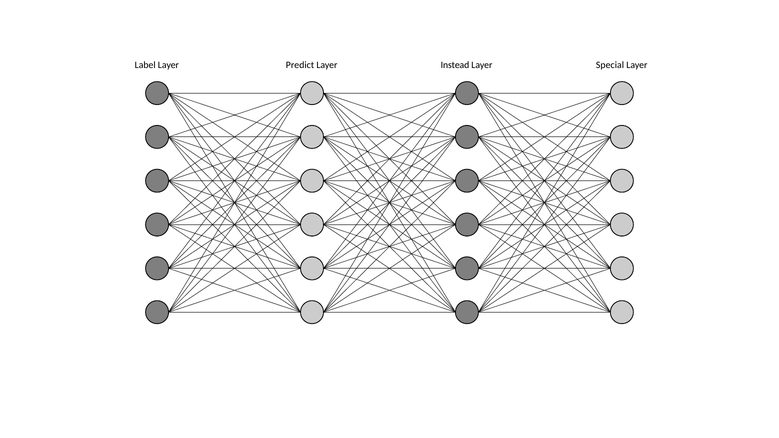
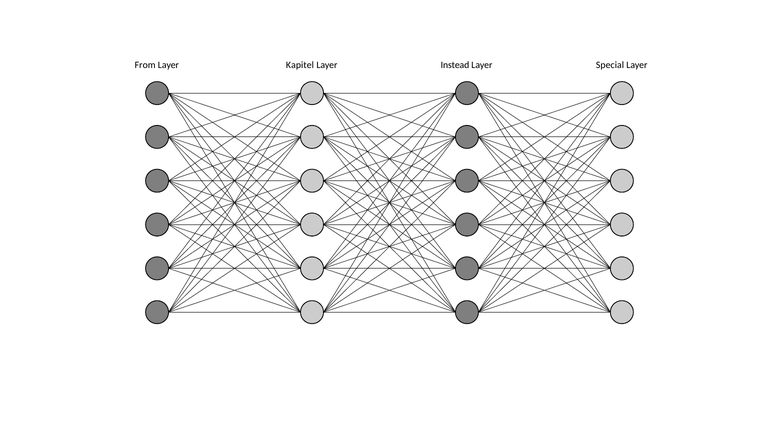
Label: Label -> From (145, 65)
Predict: Predict -> Kapitel (300, 65)
